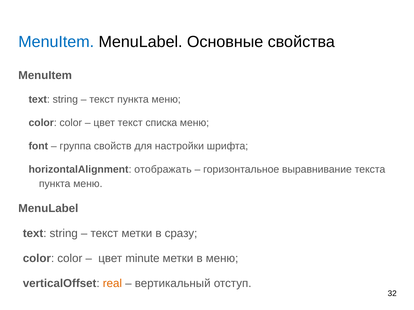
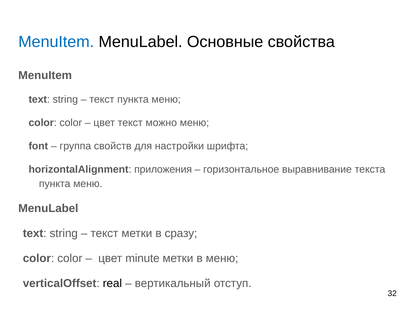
списка: списка -> можно (161, 123)
отображать: отображать -> приложения (163, 170)
real colour: orange -> black (112, 284)
